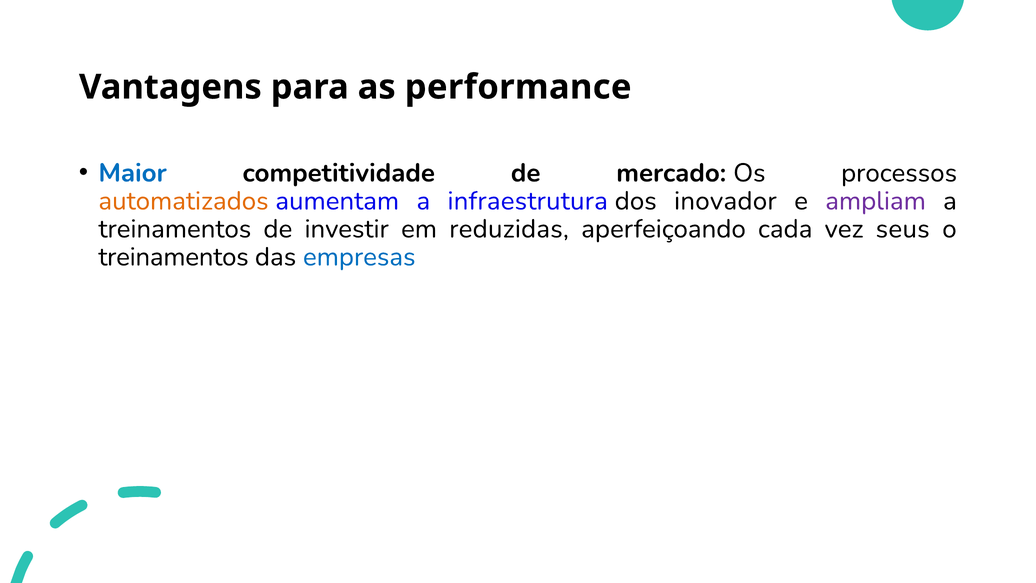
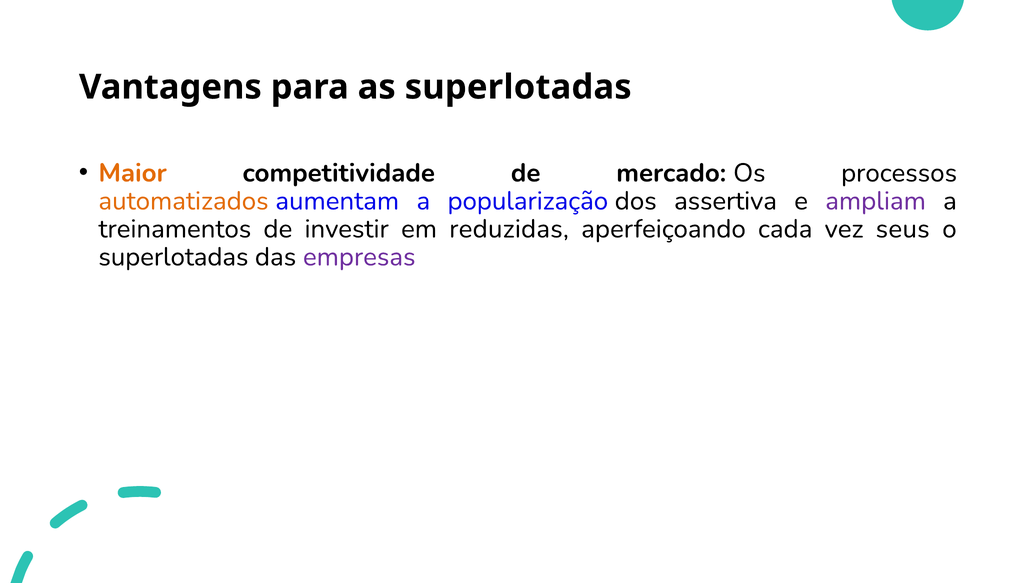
as performance: performance -> superlotadas (518, 87)
Maior colour: blue -> orange (133, 173)
infraestrutura: infraestrutura -> popularização (528, 201)
inovador: inovador -> assertiva (726, 201)
treinamentos: treinamentos -> superlotadas (173, 257)
empresas colour: blue -> purple (359, 257)
